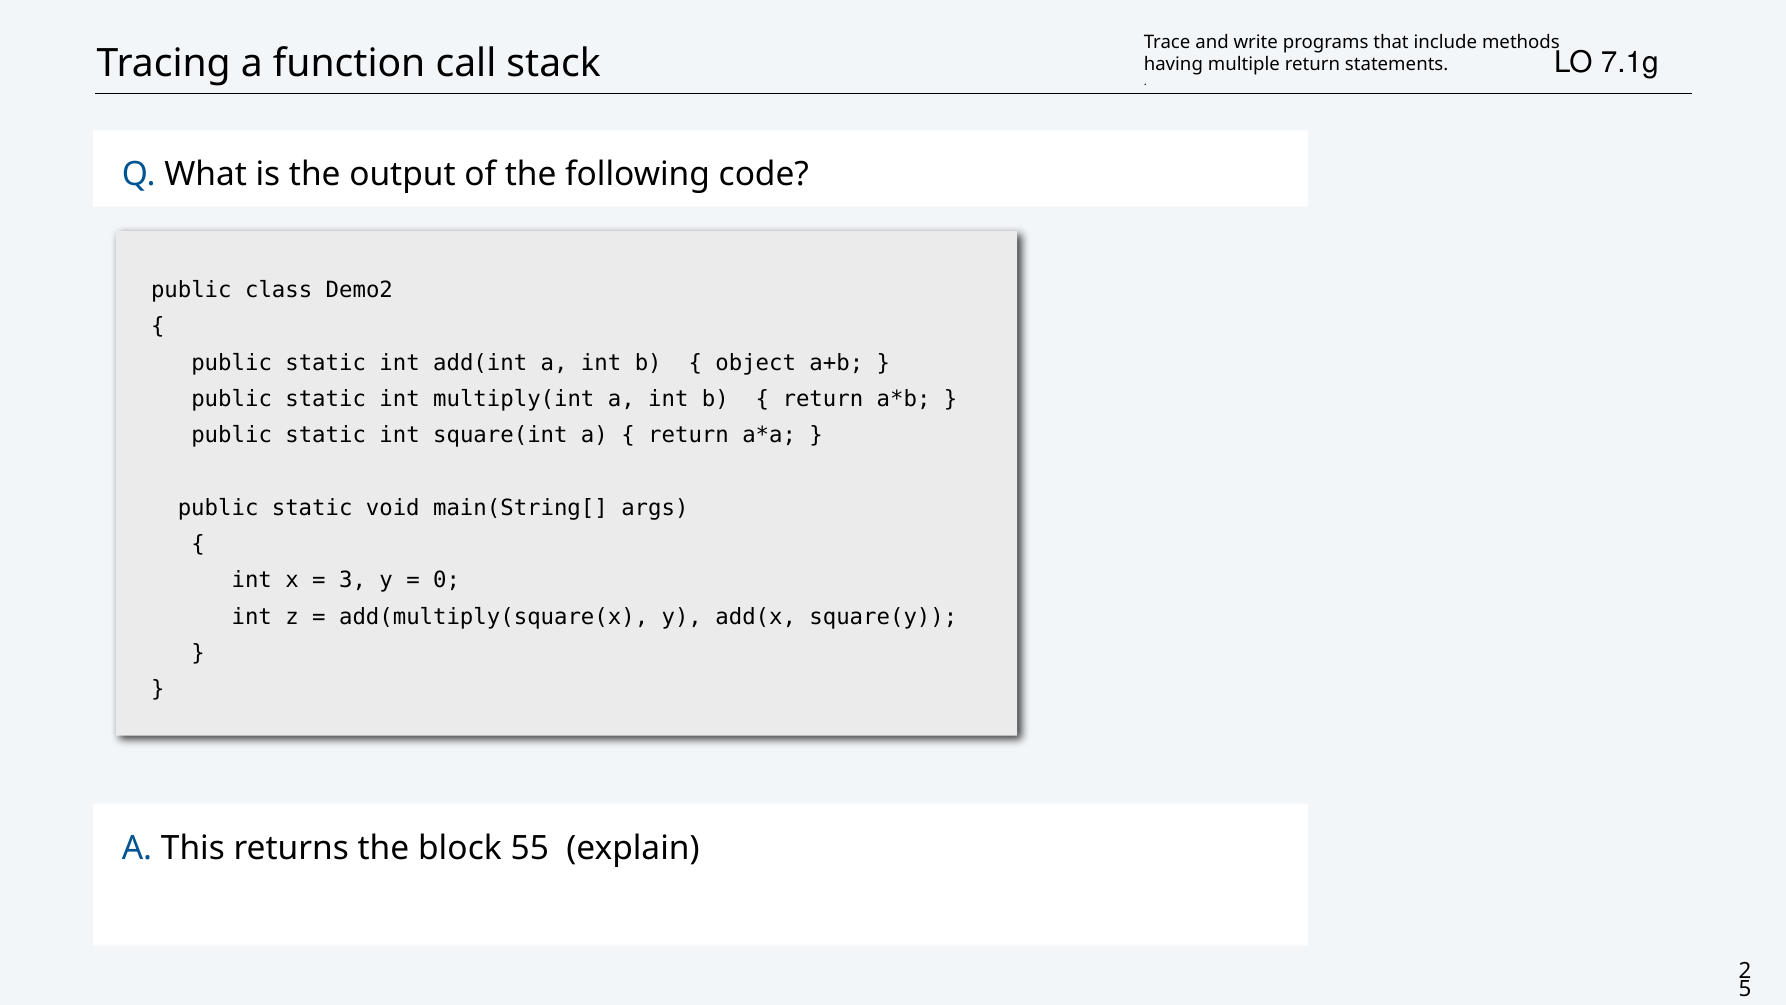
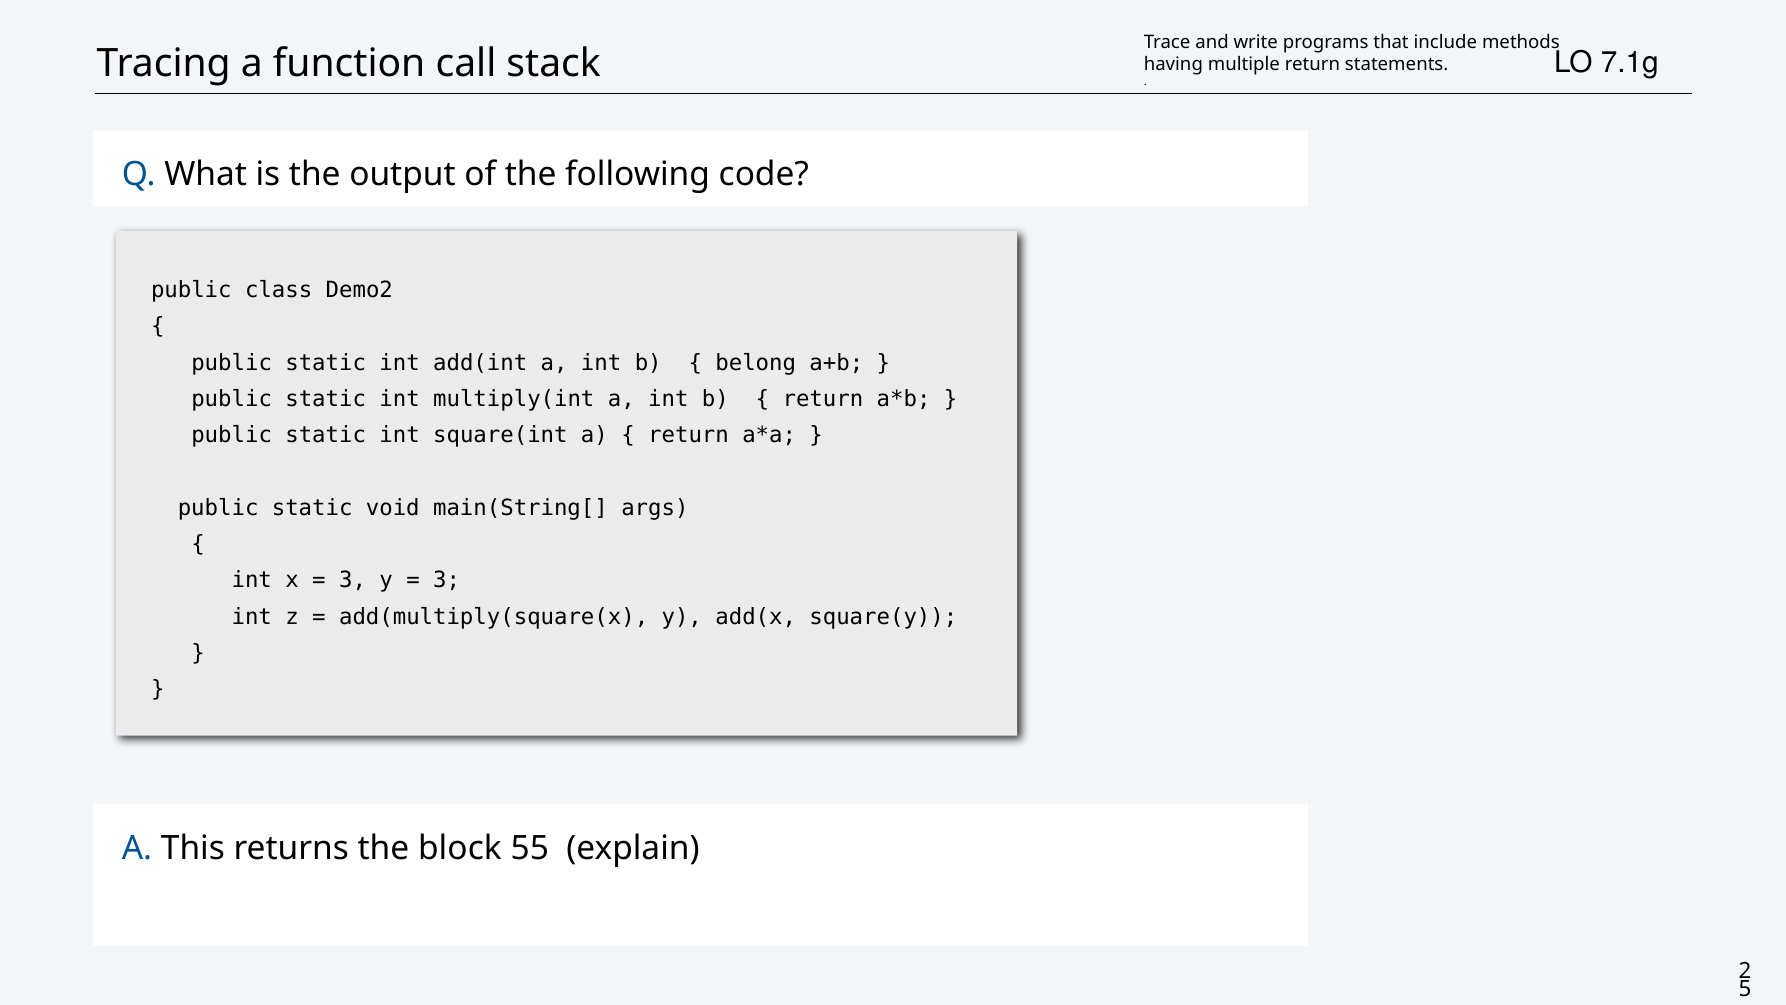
object: object -> belong (756, 363)
0: 0 -> 3 (447, 580)
